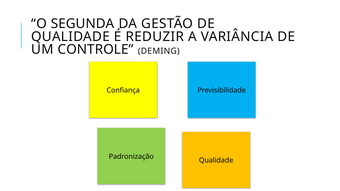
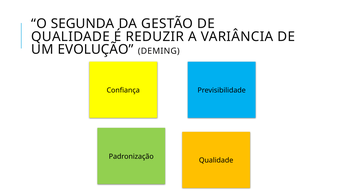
CONTROLE: CONTROLE -> EVOLUÇÃO (96, 50)
